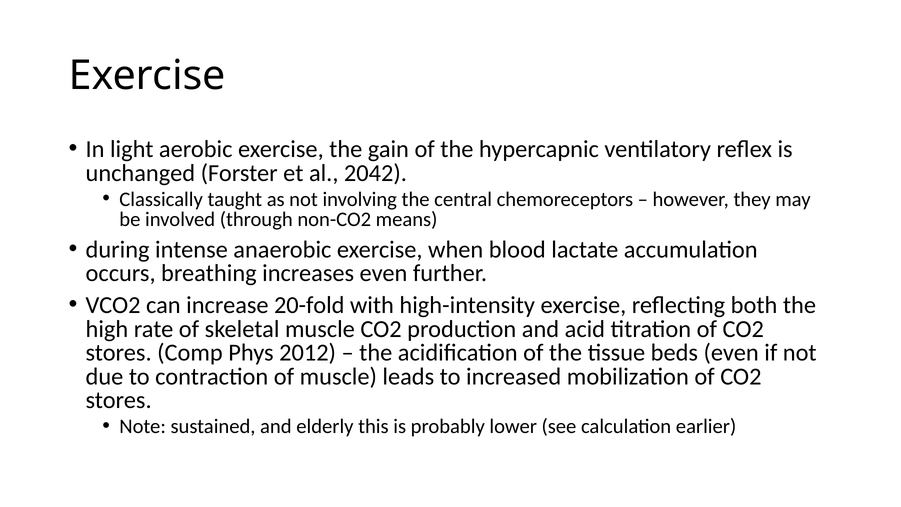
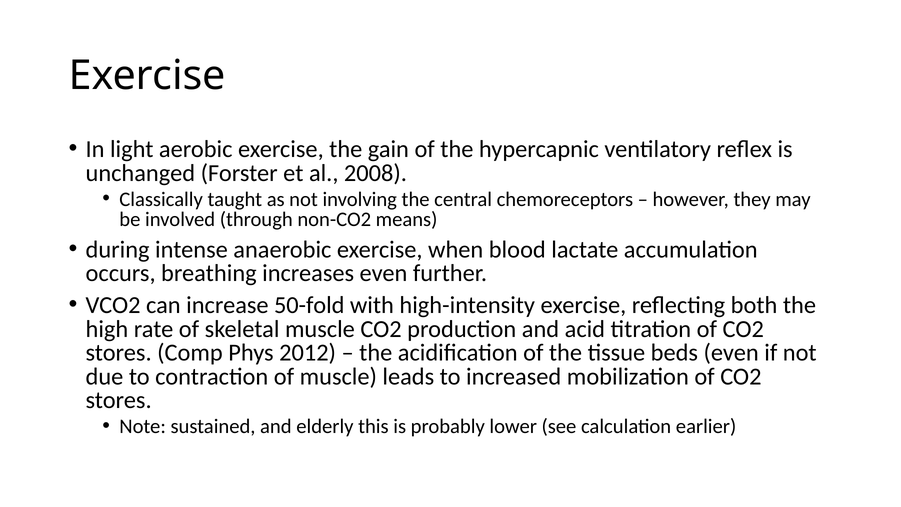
2042: 2042 -> 2008 (375, 173)
20-fold: 20-fold -> 50-fold (309, 305)
